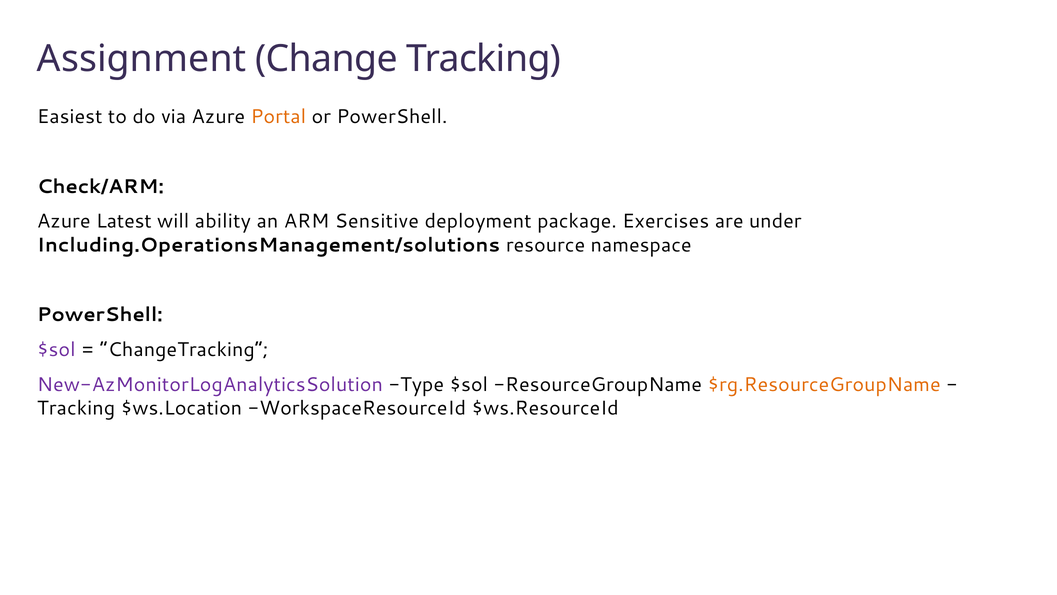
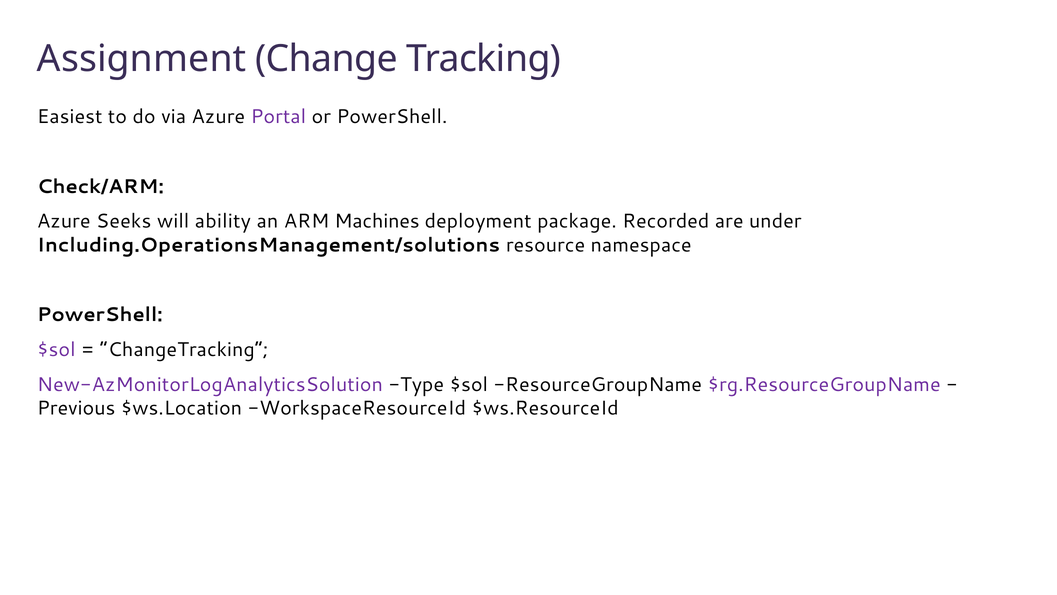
Portal colour: orange -> purple (278, 117)
Latest: Latest -> Seeks (124, 221)
Sensitive: Sensitive -> Machines (377, 221)
Exercises: Exercises -> Recorded (666, 221)
$rg.ResourceGroupName colour: orange -> purple (824, 384)
Tracking: Tracking -> Previous (76, 408)
